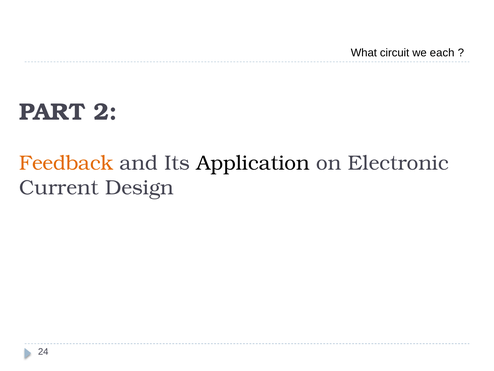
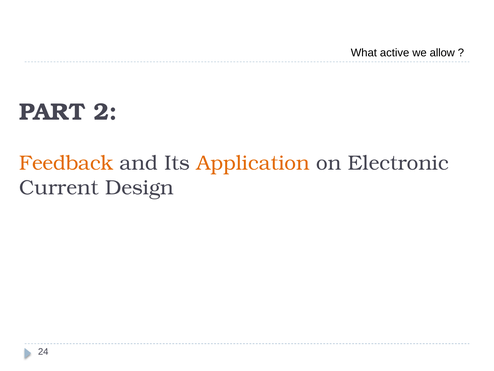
circuit: circuit -> active (395, 53)
each: each -> allow (442, 53)
Application colour: black -> orange (253, 163)
